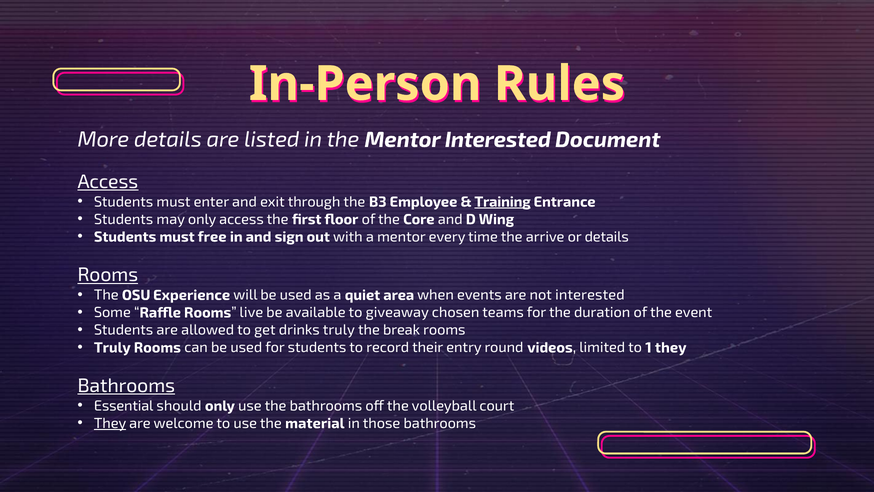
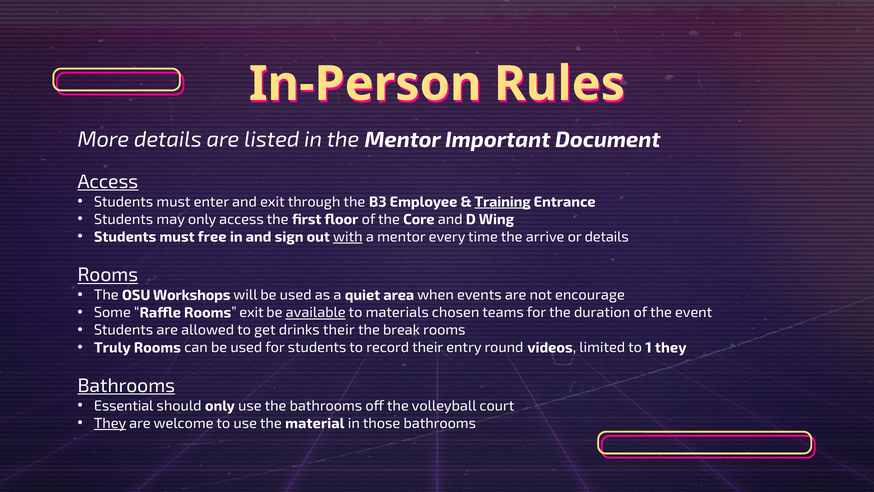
Mentor Interested: Interested -> Important (498, 140)
with underline: none -> present (348, 237)
Experience: Experience -> Workshops (192, 295)
not interested: interested -> encourage (590, 295)
Rooms live: live -> exit (251, 312)
available underline: none -> present (316, 312)
giveaway: giveaway -> materials (397, 312)
drinks truly: truly -> their (339, 330)
